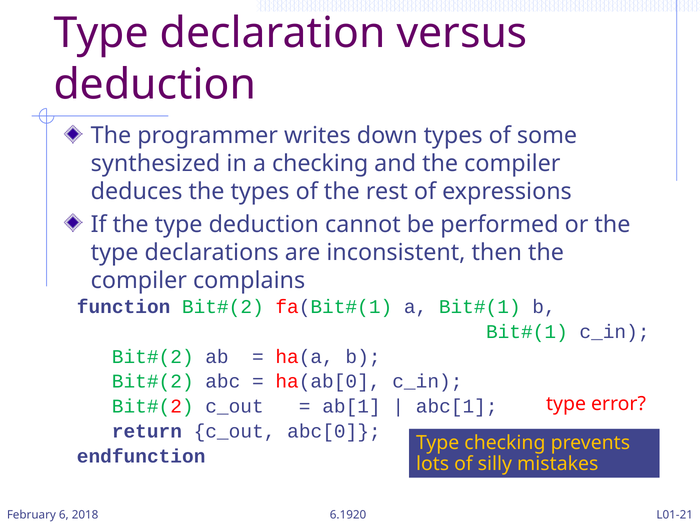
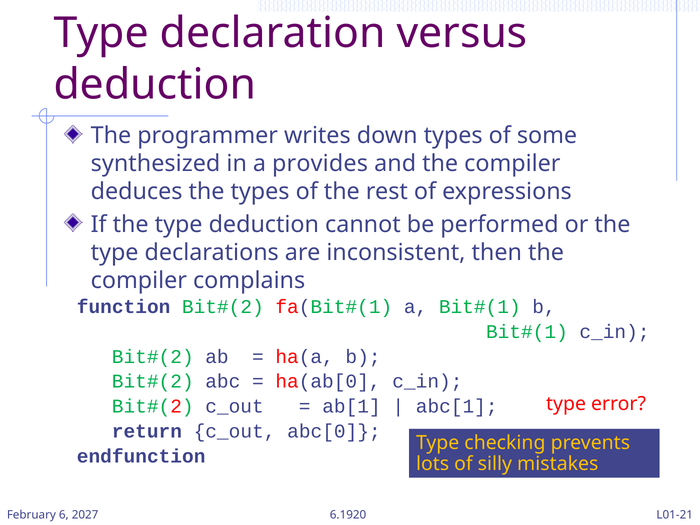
a checking: checking -> provides (320, 164)
2018: 2018 -> 2027 (85, 515)
